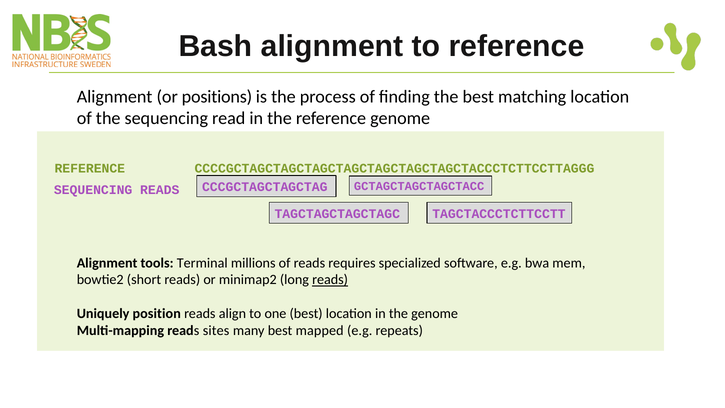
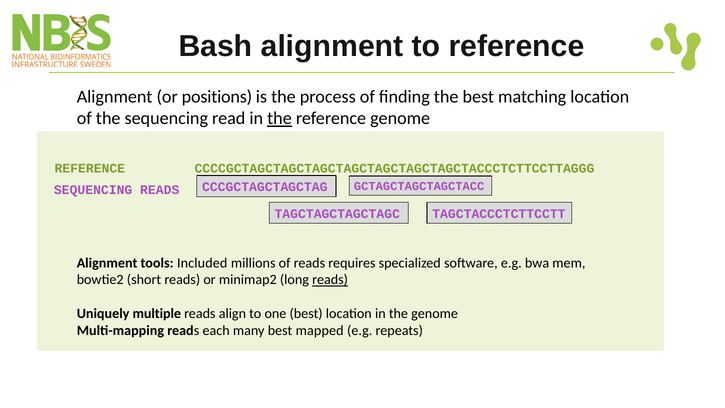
the underline: none -> present (279, 118)
Terminal: Terminal -> Included (202, 263)
position: position -> multiple (157, 314)
sites: sites -> each (216, 330)
